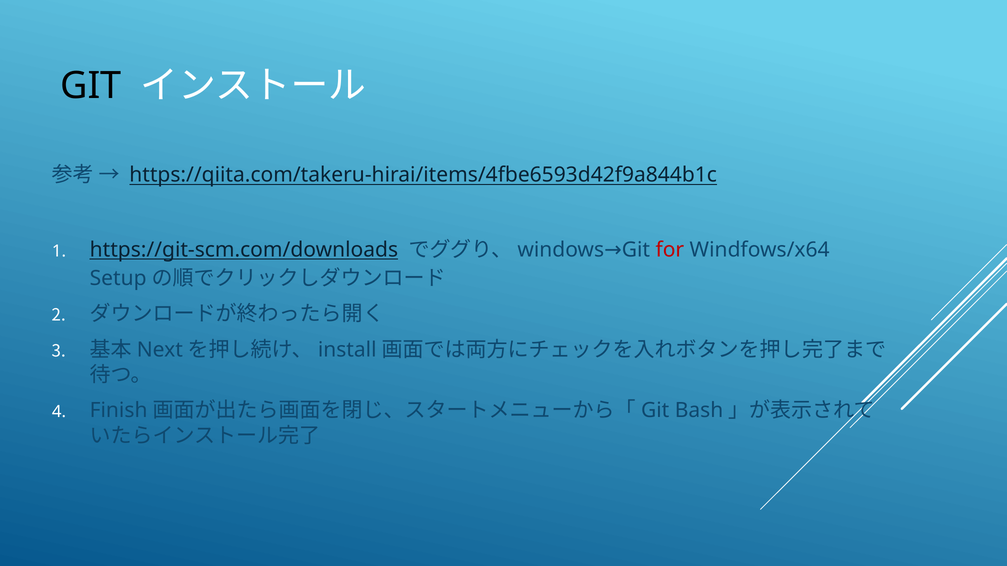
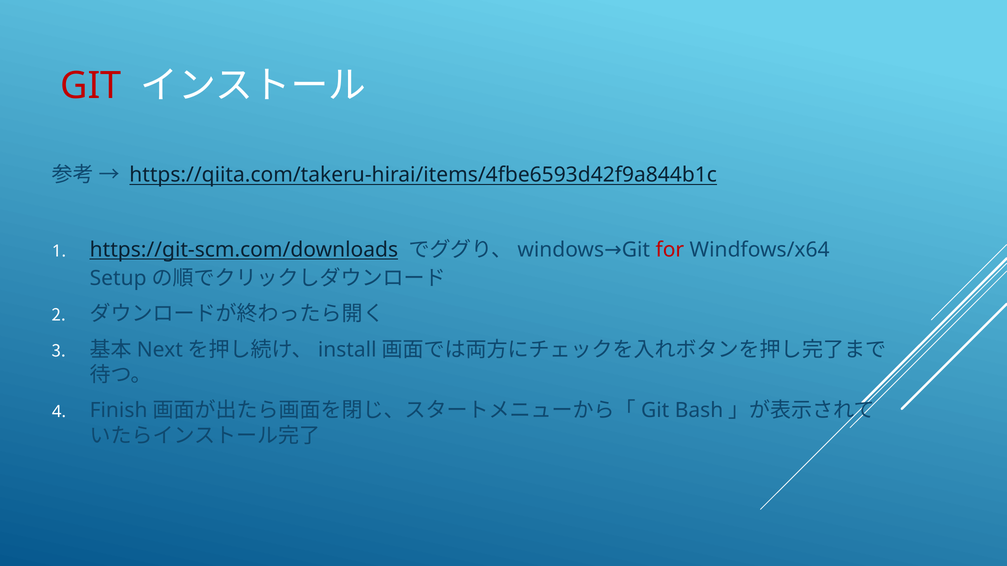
GIT colour: black -> red (91, 86)
